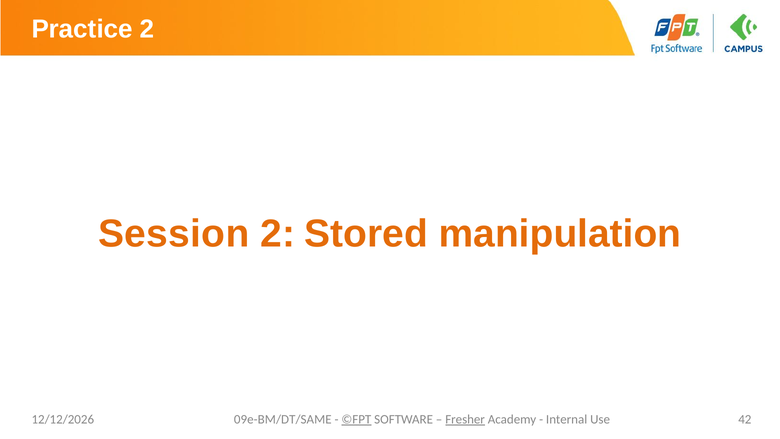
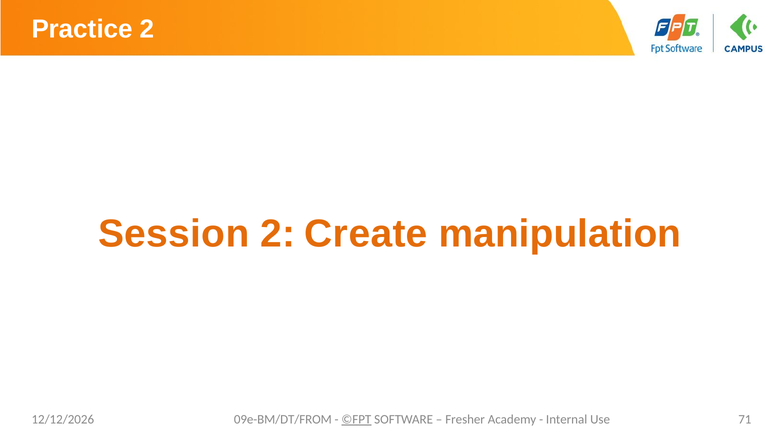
Stored: Stored -> Create (366, 234)
09e-BM/DT/SAME: 09e-BM/DT/SAME -> 09e-BM/DT/FROM (283, 419)
Fresher underline: present -> none (465, 419)
42: 42 -> 71 (745, 419)
